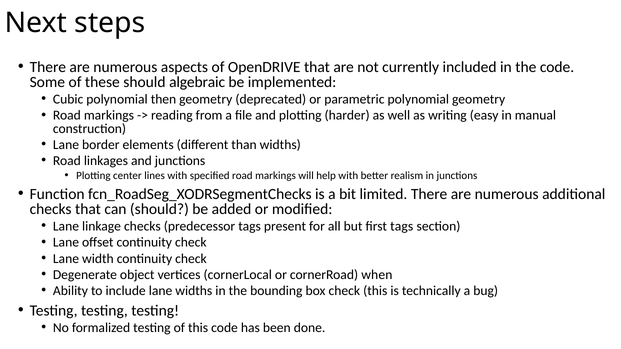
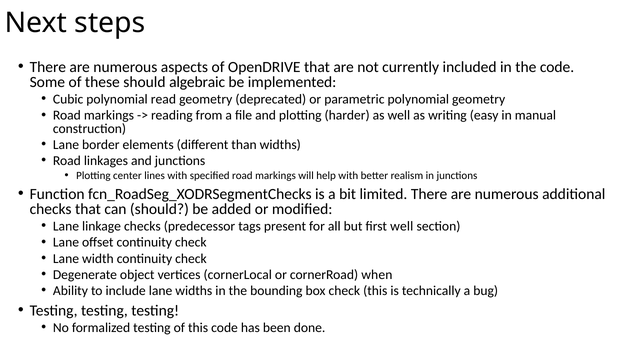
then: then -> read (163, 99)
first tags: tags -> well (402, 227)
